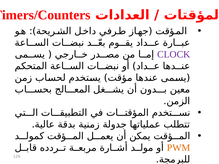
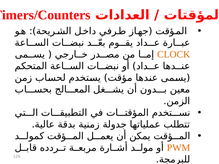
CLOCK colour: purple -> orange (174, 54)
